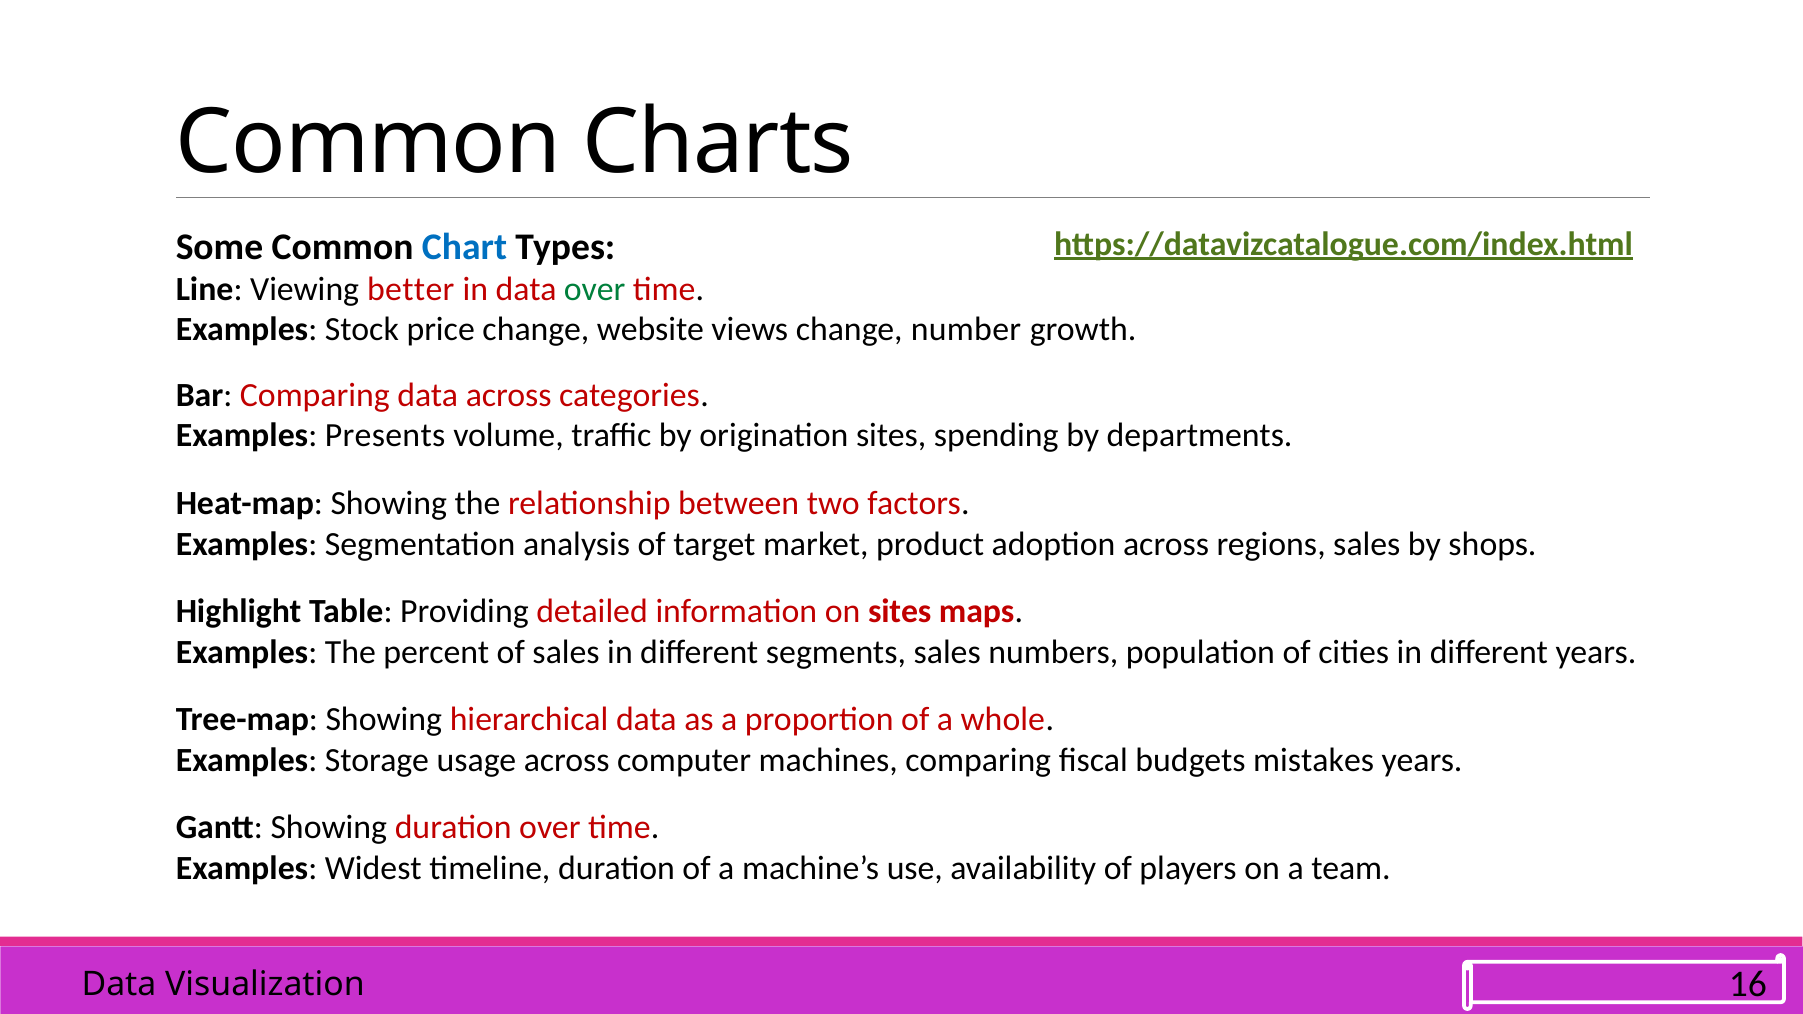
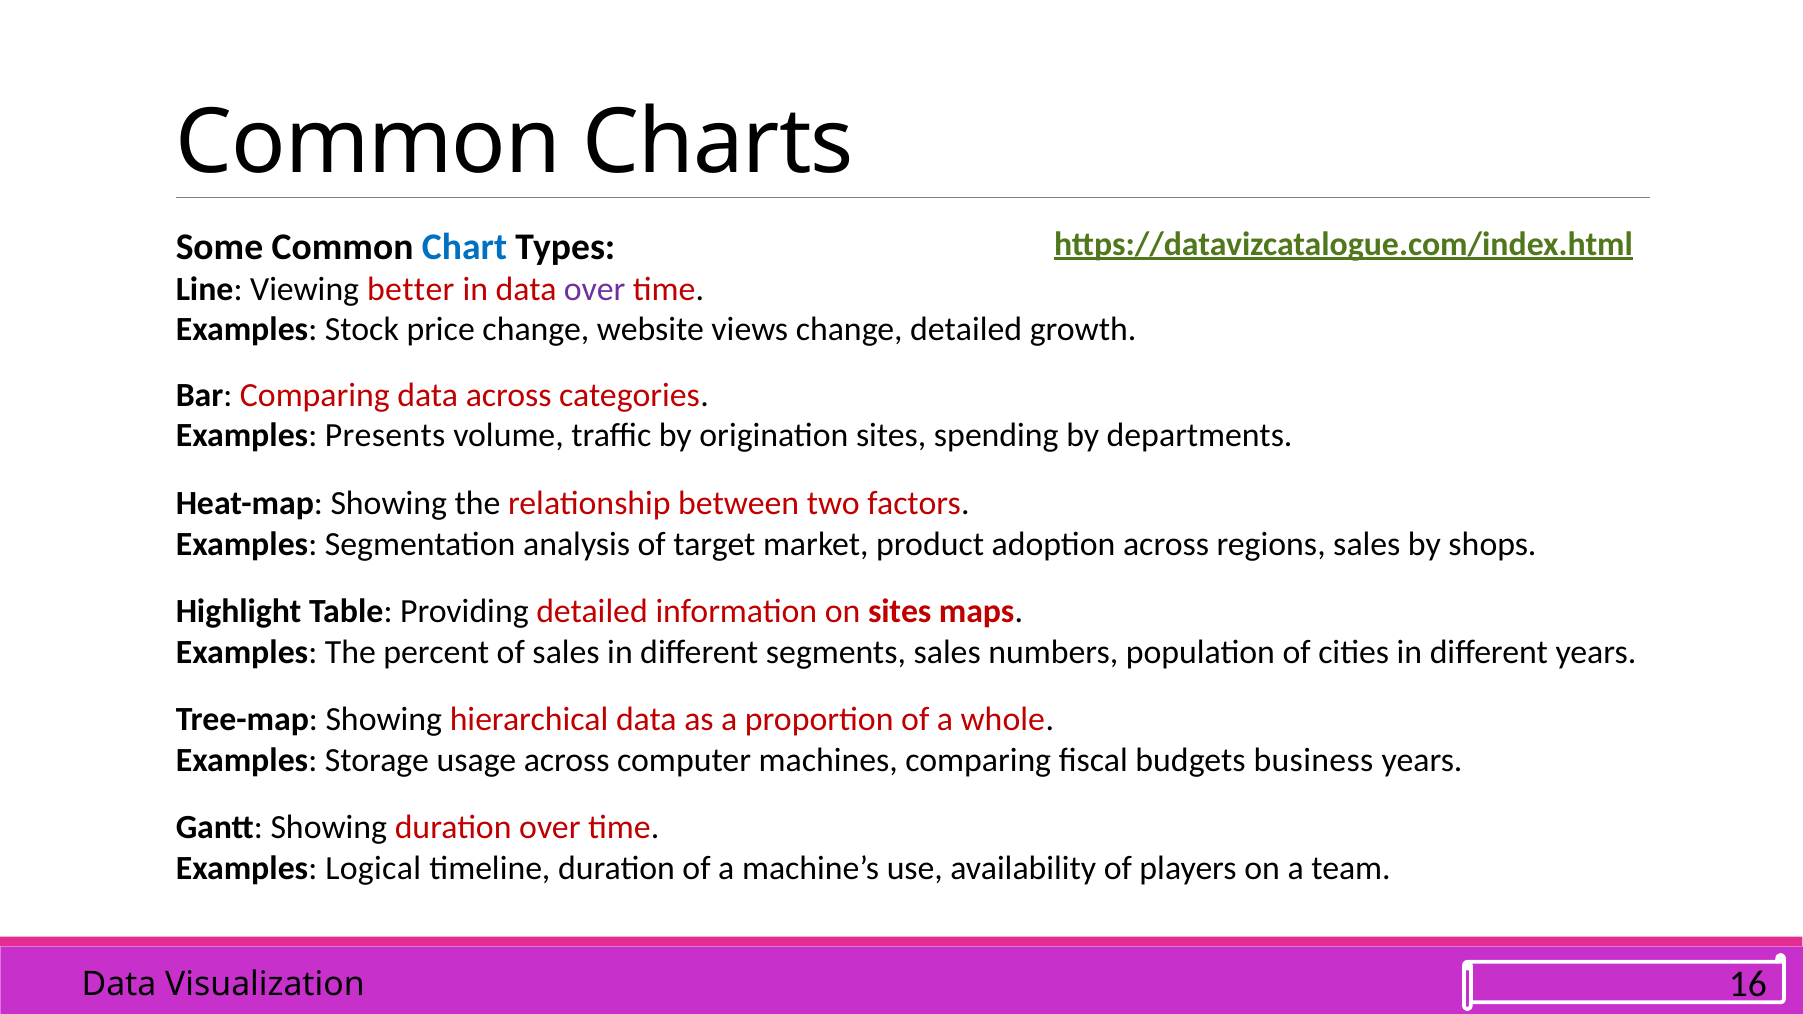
over colour: green -> purple (595, 289)
change number: number -> detailed (966, 330)
mistakes: mistakes -> business (1313, 760)
Widest: Widest -> Logical (373, 869)
